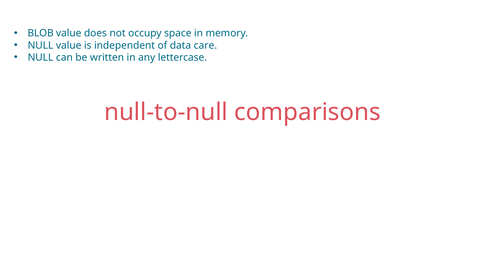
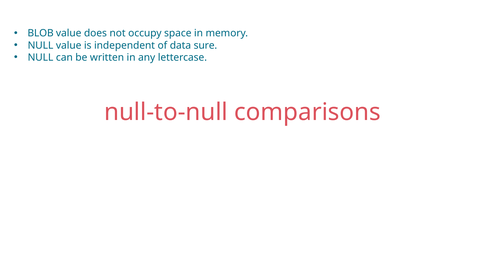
care: care -> sure (205, 45)
